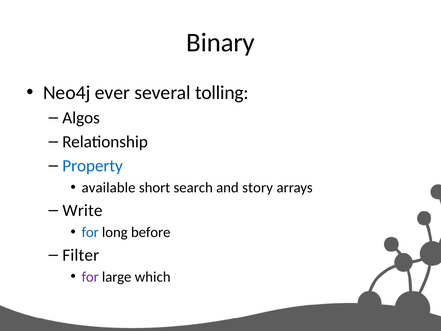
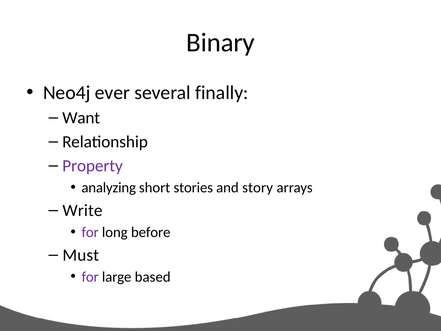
tolling: tolling -> finally (222, 93)
Algos: Algos -> Want (81, 118)
Property colour: blue -> purple (93, 166)
available: available -> analyzing (109, 188)
search: search -> stories (193, 188)
for colour: blue -> purple (90, 232)
Filter: Filter -> Must (81, 255)
which: which -> based (153, 277)
